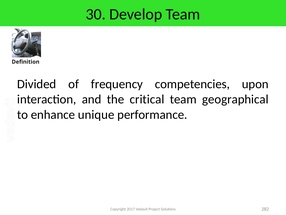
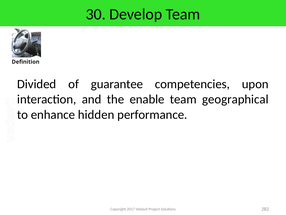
frequency: frequency -> guarantee (117, 84)
critical: critical -> enable (147, 99)
unique: unique -> hidden (96, 114)
